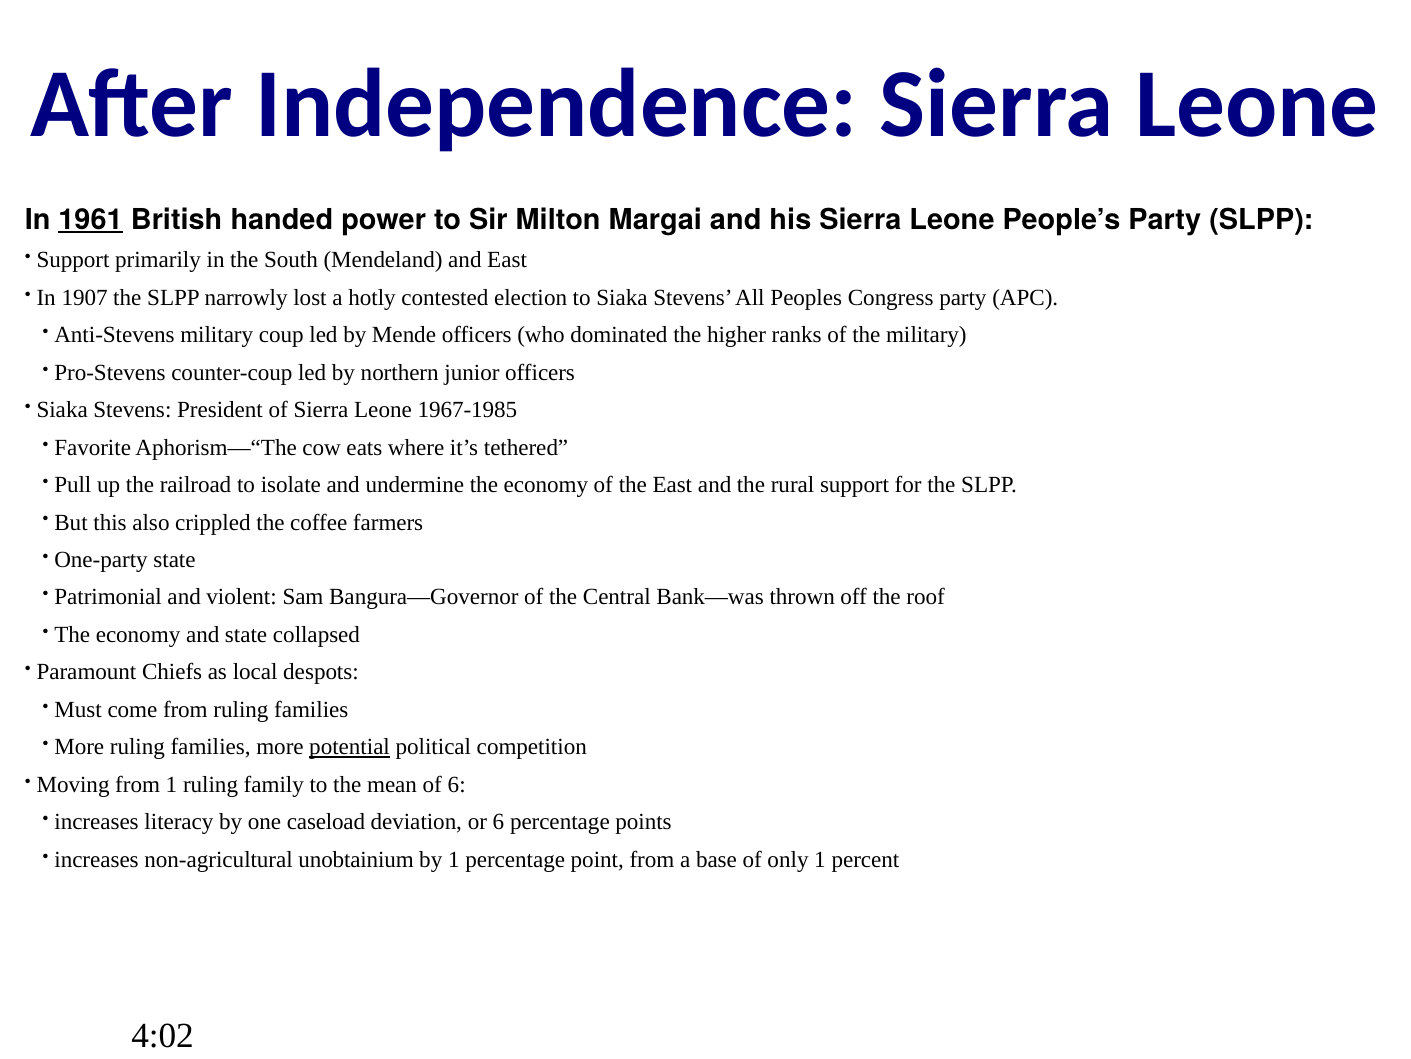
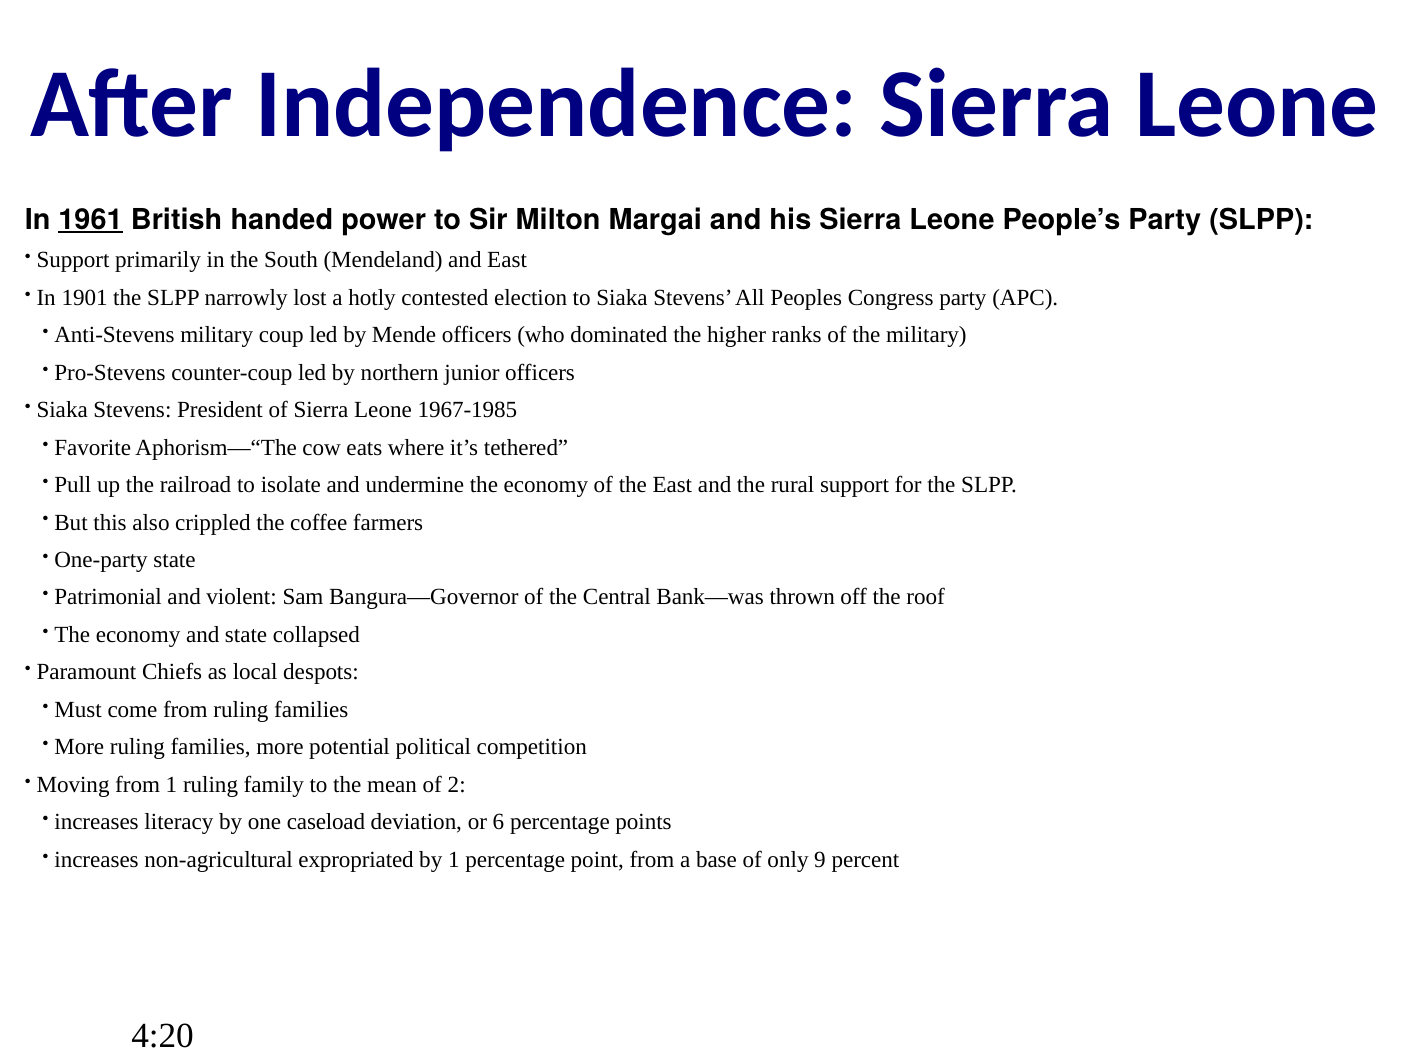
1907: 1907 -> 1901 (85, 297)
potential underline: present -> none (350, 747)
of 6: 6 -> 2 (457, 784)
unobtainium: unobtainium -> expropriated (356, 859)
only 1: 1 -> 9 (820, 859)
4:02: 4:02 -> 4:20 (163, 1035)
